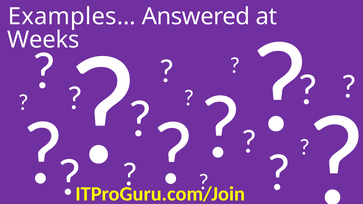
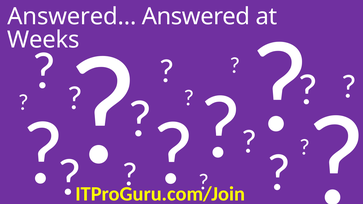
Examples…: Examples… -> Answered… (72, 17)
